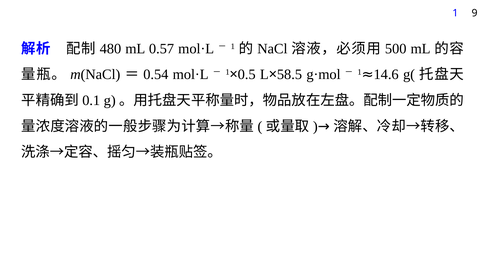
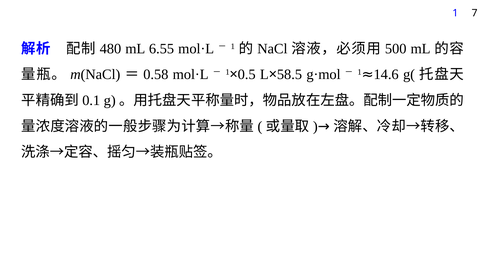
9: 9 -> 7 (475, 13)
0.57: 0.57 -> 6.55 (162, 49)
0.54: 0.54 -> 0.58 (156, 75)
